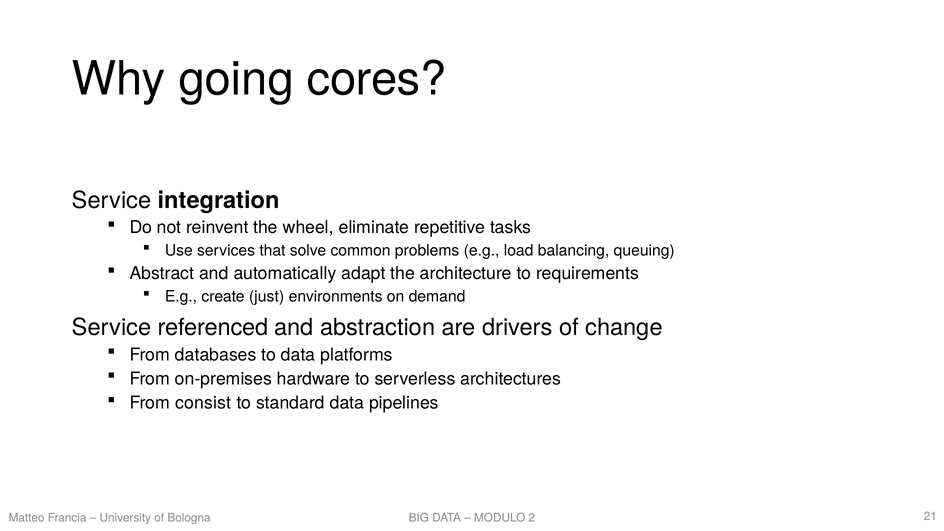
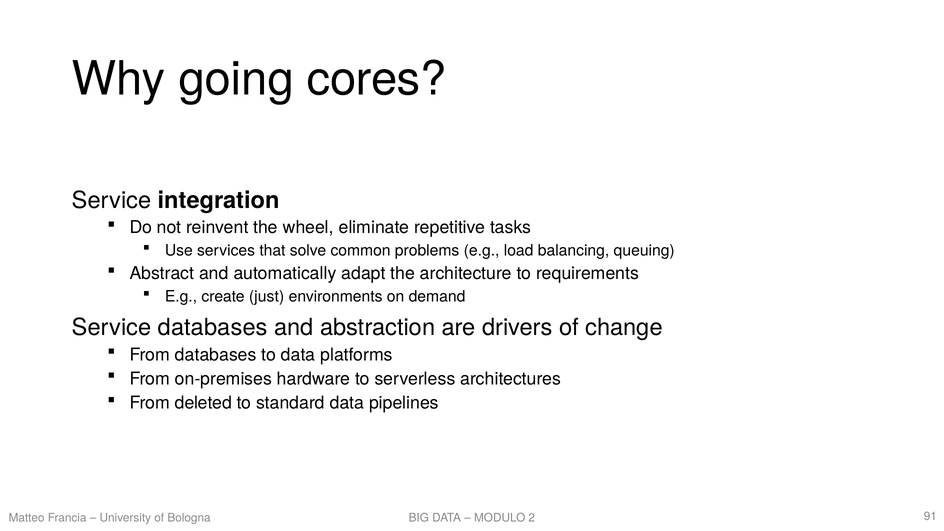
Service referenced: referenced -> databases (213, 328)
consist: consist -> deleted (203, 403)
21: 21 -> 91 (930, 516)
